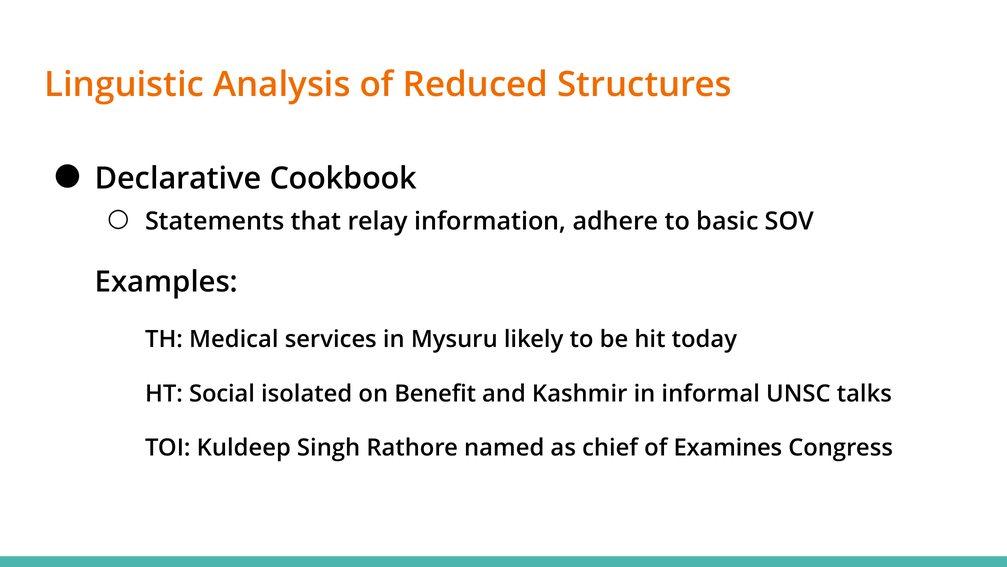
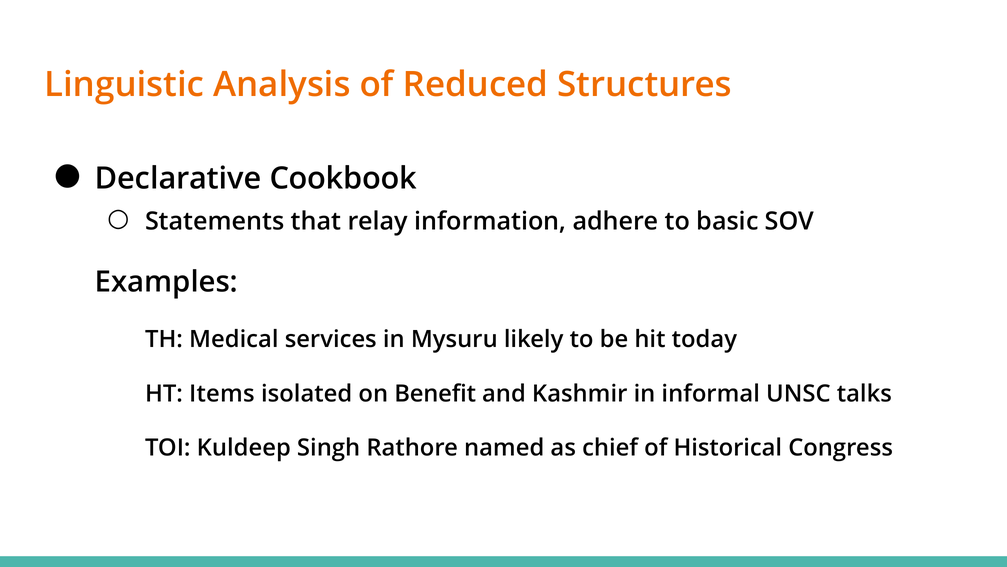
Social: Social -> Items (222, 393)
Examines: Examines -> Historical (728, 448)
